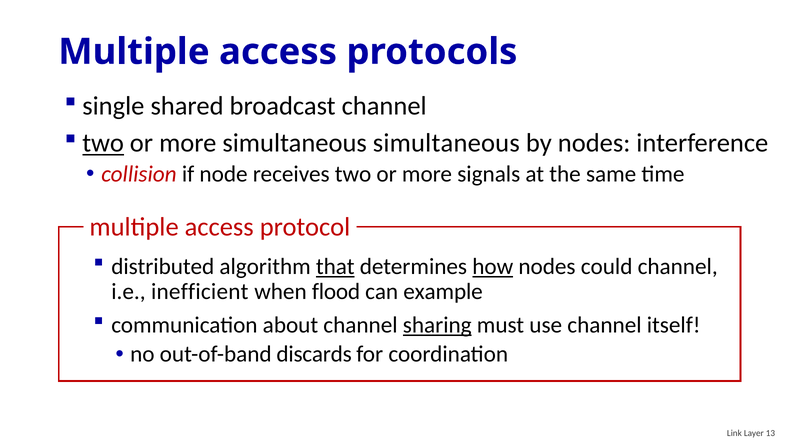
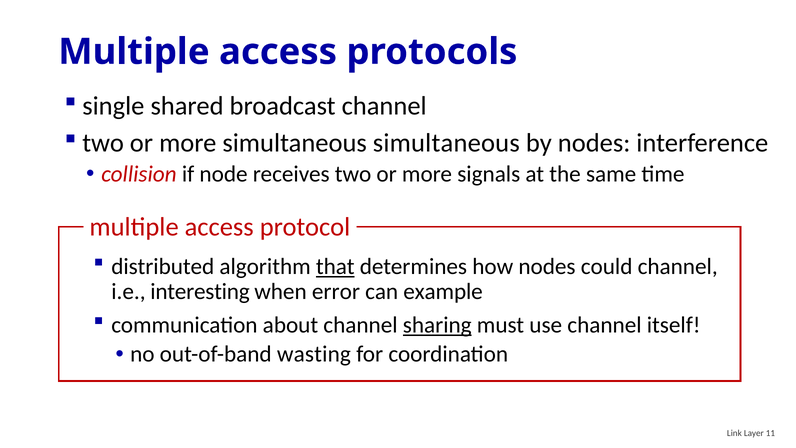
two underline: present -> none (103, 143)
how underline: present -> none (493, 267)
inefficient: inefficient -> interesting (200, 292)
flood: flood -> error (336, 292)
discards: discards -> wasting (314, 354)
13: 13 -> 11 (770, 433)
